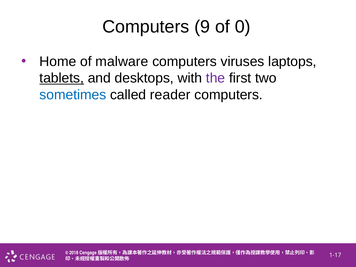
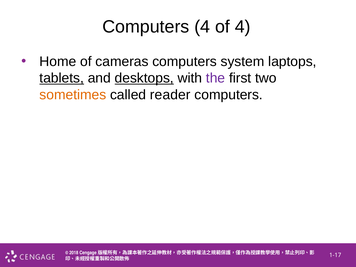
Computers 9: 9 -> 4 (202, 27)
of 0: 0 -> 4 (243, 27)
malware: malware -> cameras (122, 61)
viruses: viruses -> system (243, 61)
desktops underline: none -> present (144, 78)
sometimes colour: blue -> orange (73, 95)
